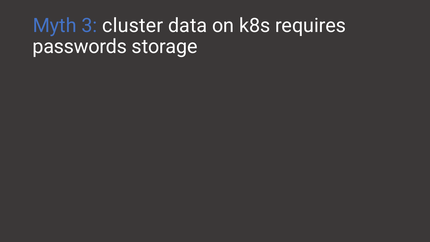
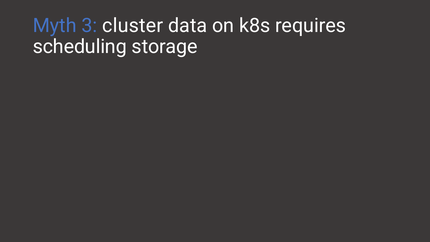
passwords: passwords -> scheduling (80, 47)
